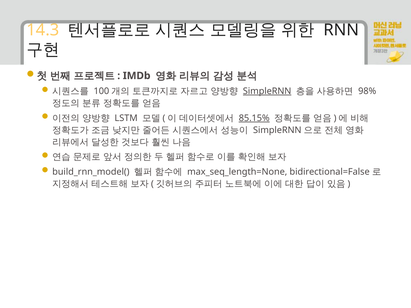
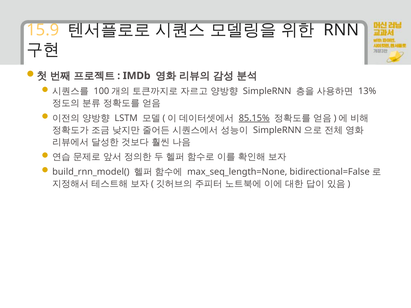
14.3: 14.3 -> 15.9 (43, 30)
SimpleRNN underline: present -> none (267, 91)
98%: 98% -> 13% (367, 91)
